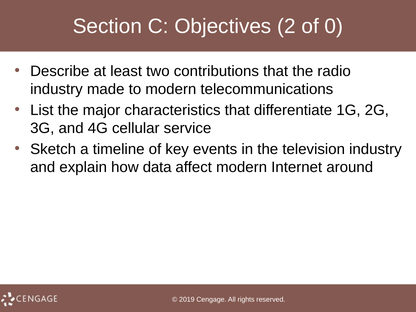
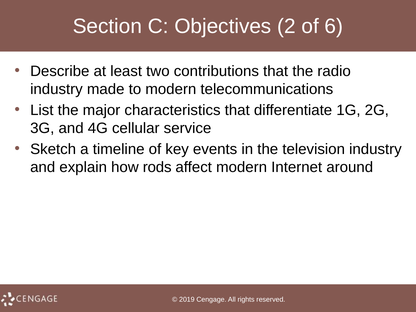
0: 0 -> 6 (334, 26)
data: data -> rods (157, 167)
